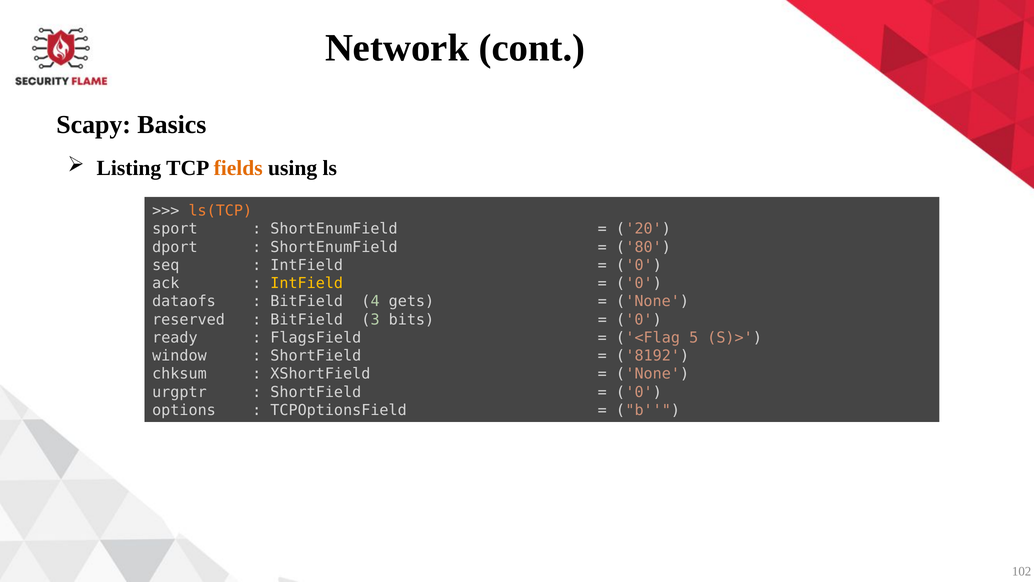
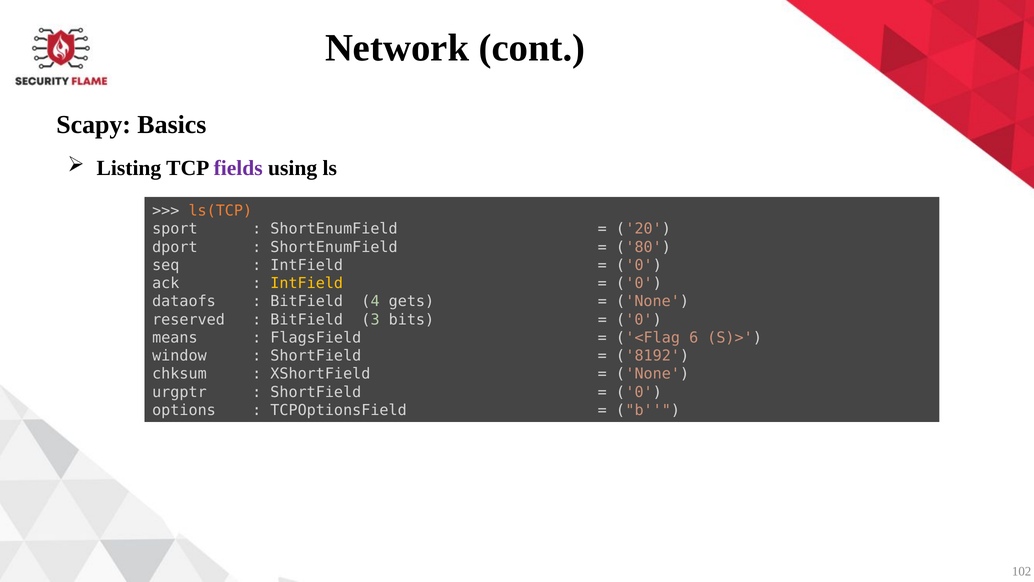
fields colour: orange -> purple (238, 168)
ready: ready -> means (175, 337)
5: 5 -> 6 (694, 337)
